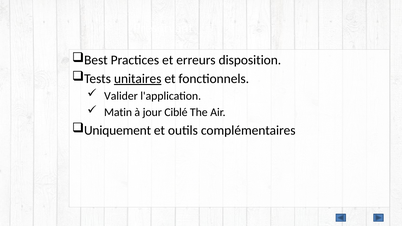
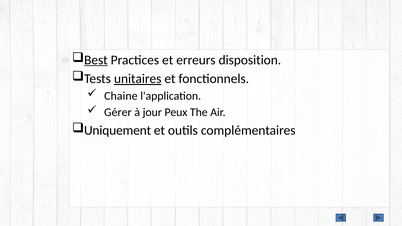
Best underline: none -> present (96, 60)
Valider: Valider -> Chaine (121, 96)
Matin: Matin -> Gérer (118, 112)
Ciblé: Ciblé -> Peux (176, 112)
